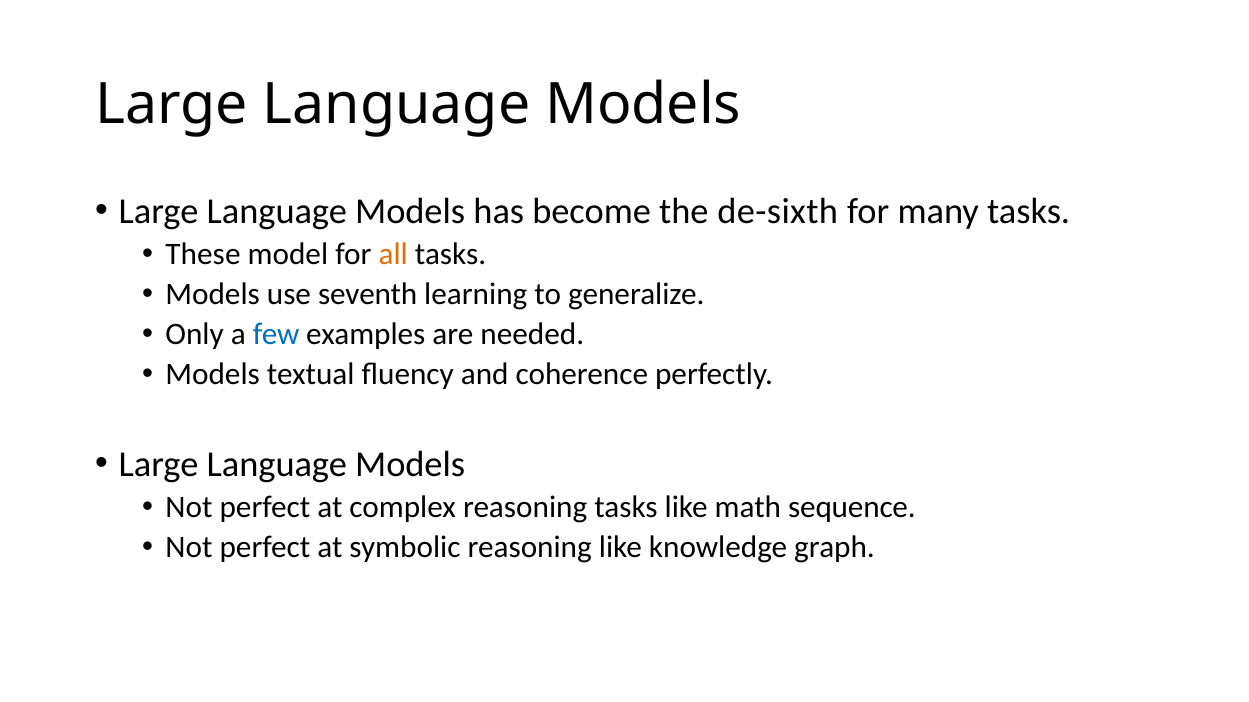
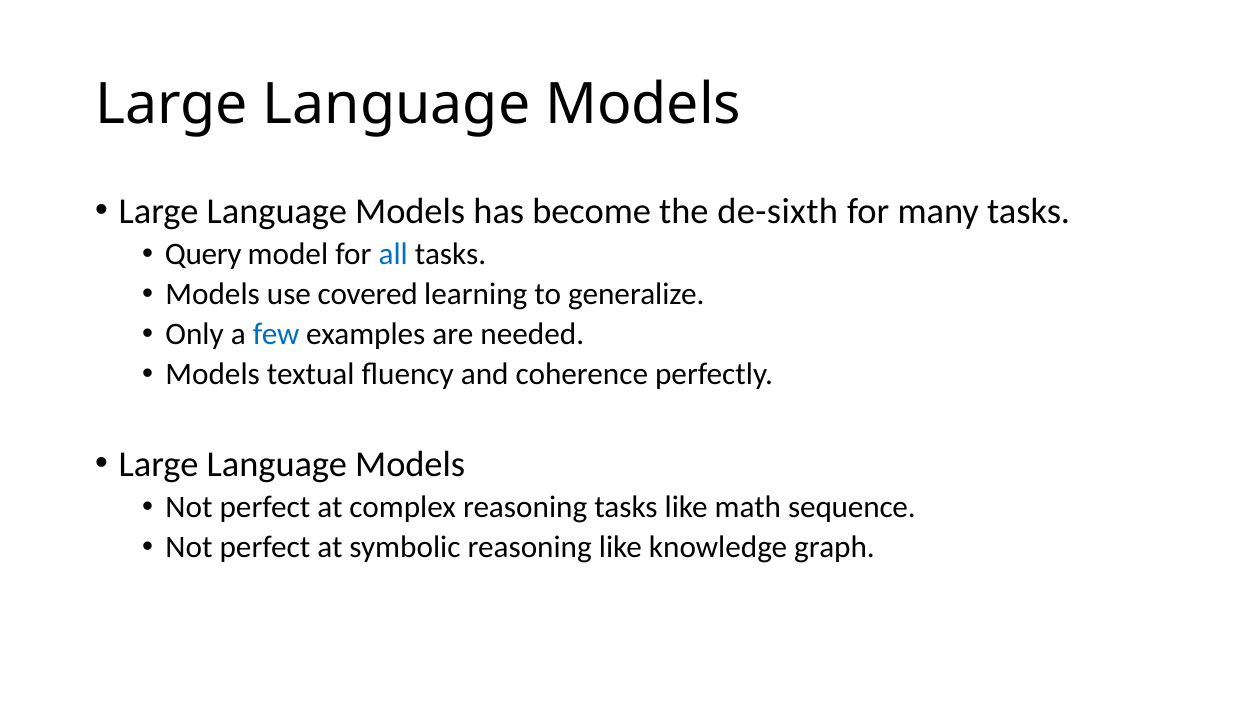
These: These -> Query (203, 254)
all colour: orange -> blue (393, 254)
seventh: seventh -> covered (368, 294)
